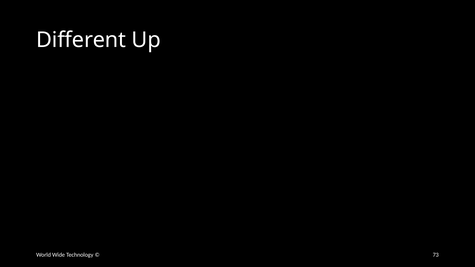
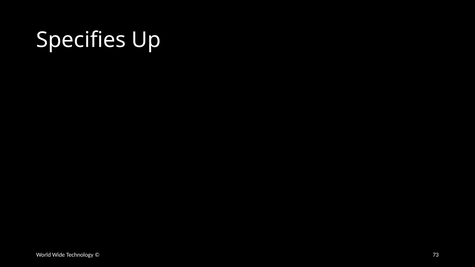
Different: Different -> Specifies (81, 40)
